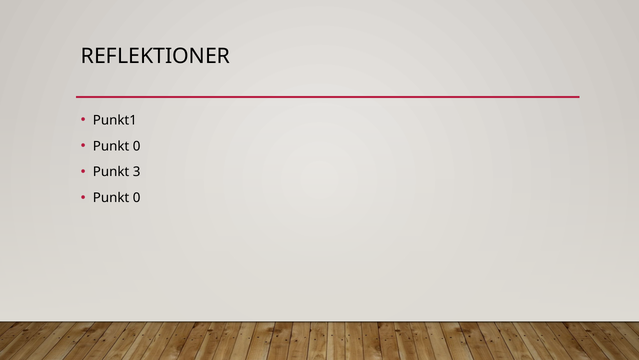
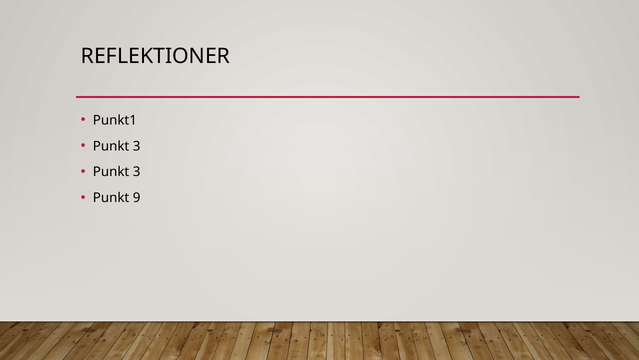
0: 0 -> 3 (137, 146)
0: 0 -> 9 (137, 198)
